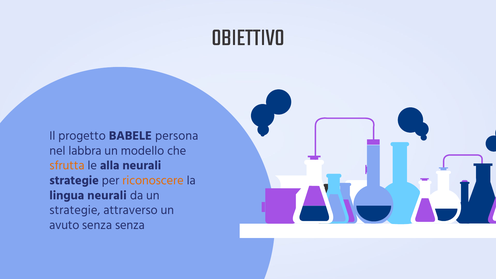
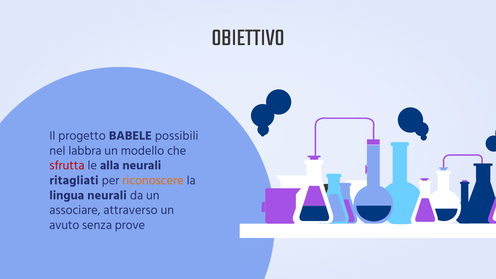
persona: persona -> possibili (177, 136)
sfrutta colour: orange -> red (67, 166)
strategie: strategie -> ritagliati (74, 180)
strategie: strategie -> associare (75, 210)
senza senza: senza -> prove (130, 225)
